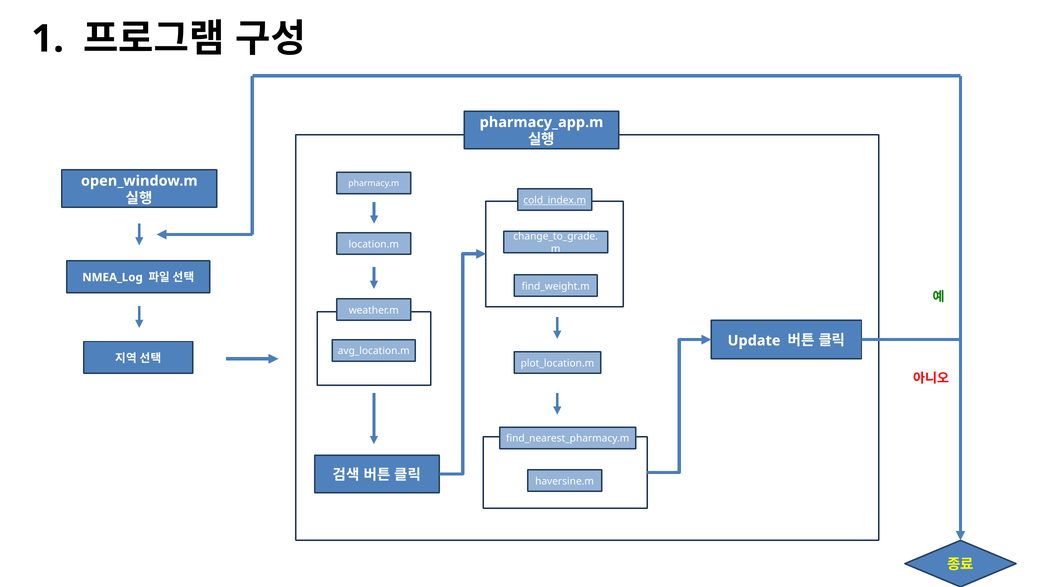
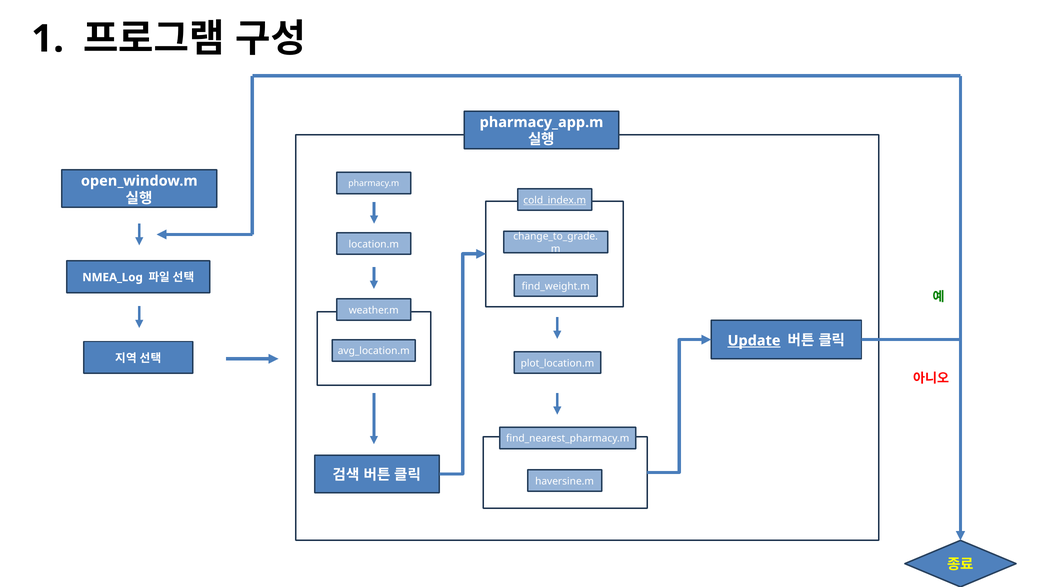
Update underline: none -> present (754, 341)
